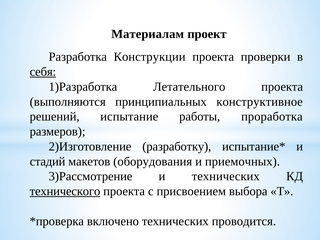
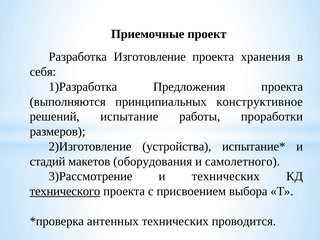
Материалам: Материалам -> Приемочные (148, 34)
Конструкции: Конструкции -> Изготовление (150, 57)
проверки: проверки -> хранения (266, 57)
себя underline: present -> none (43, 72)
Летательного: Летательного -> Предложения (189, 87)
проработка: проработка -> проработки (272, 117)
разработку: разработку -> устройства (177, 146)
приемочных: приемочных -> самолетного (243, 161)
включено: включено -> антенных (113, 221)
